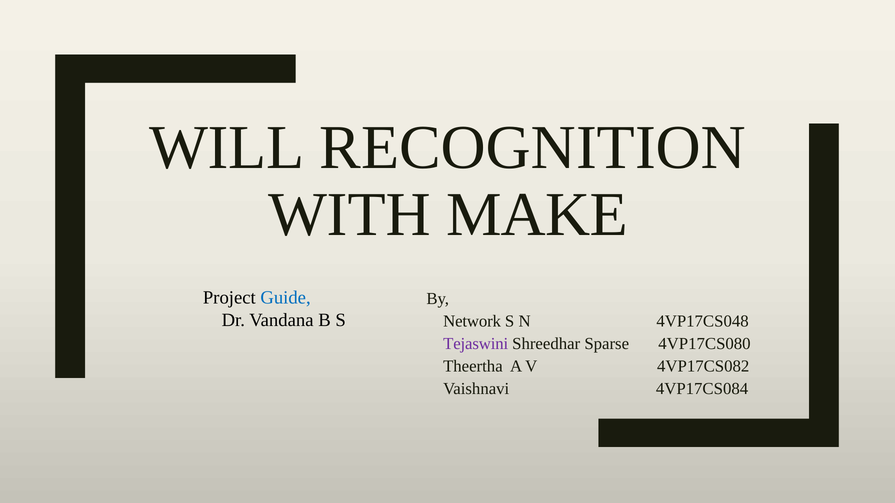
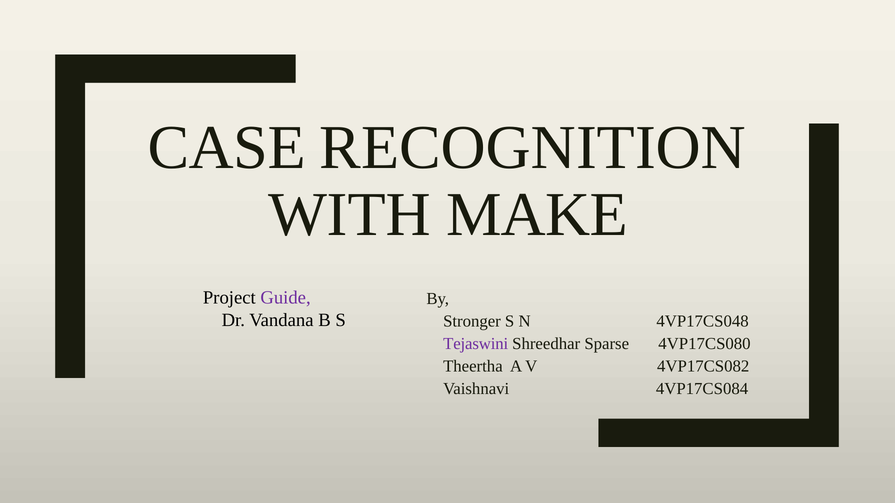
WILL: WILL -> CASE (227, 148)
Guide colour: blue -> purple (286, 298)
Network: Network -> Stronger (472, 322)
